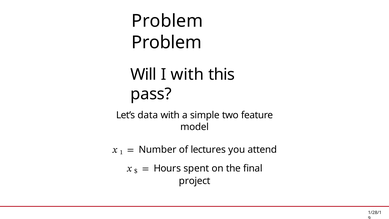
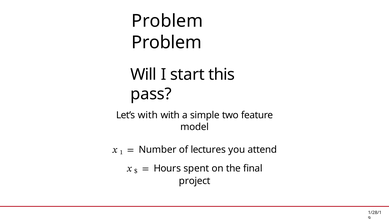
I with: with -> start (187, 74)
Let’s data: data -> with (148, 115)
